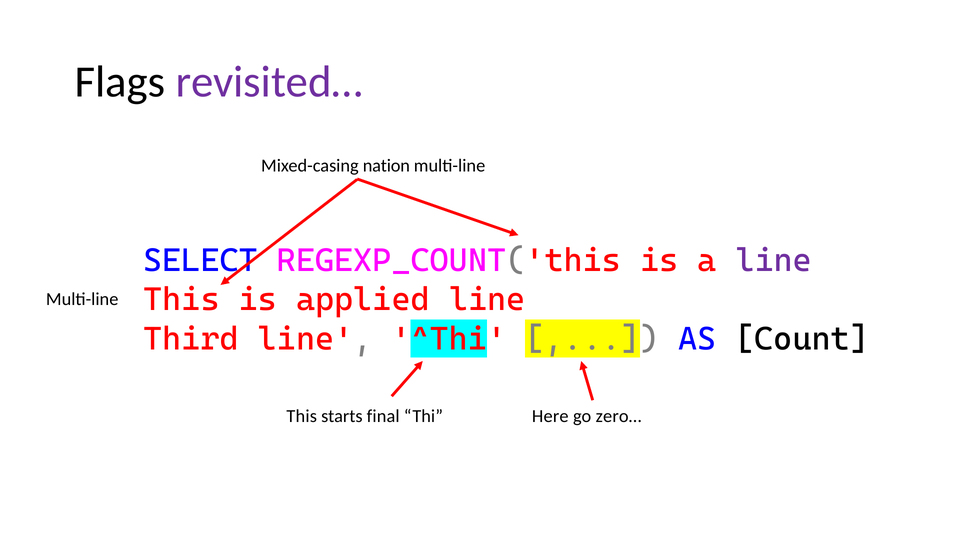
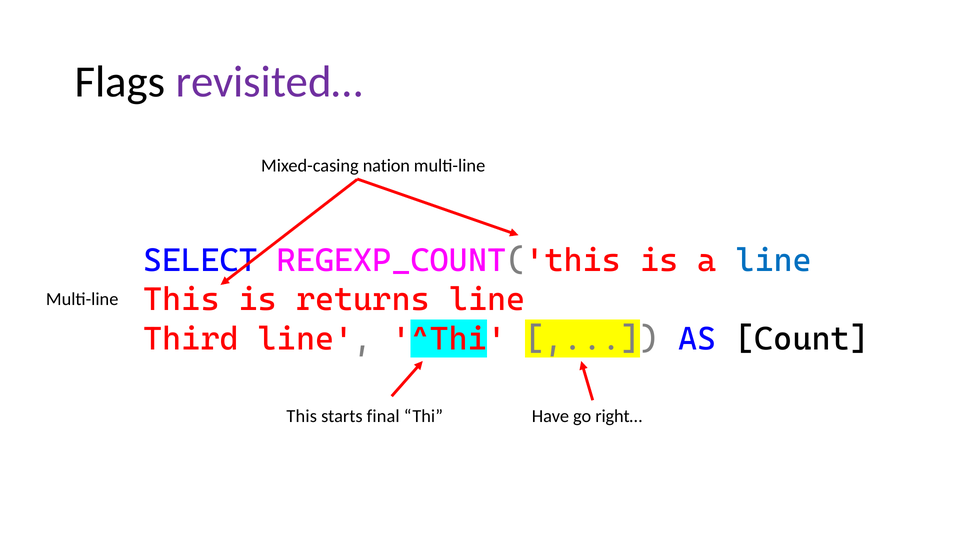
line colour: purple -> blue (774, 261)
applied: applied -> returns (363, 300)
Here: Here -> Have (550, 416)
zero…: zero… -> right… (619, 416)
